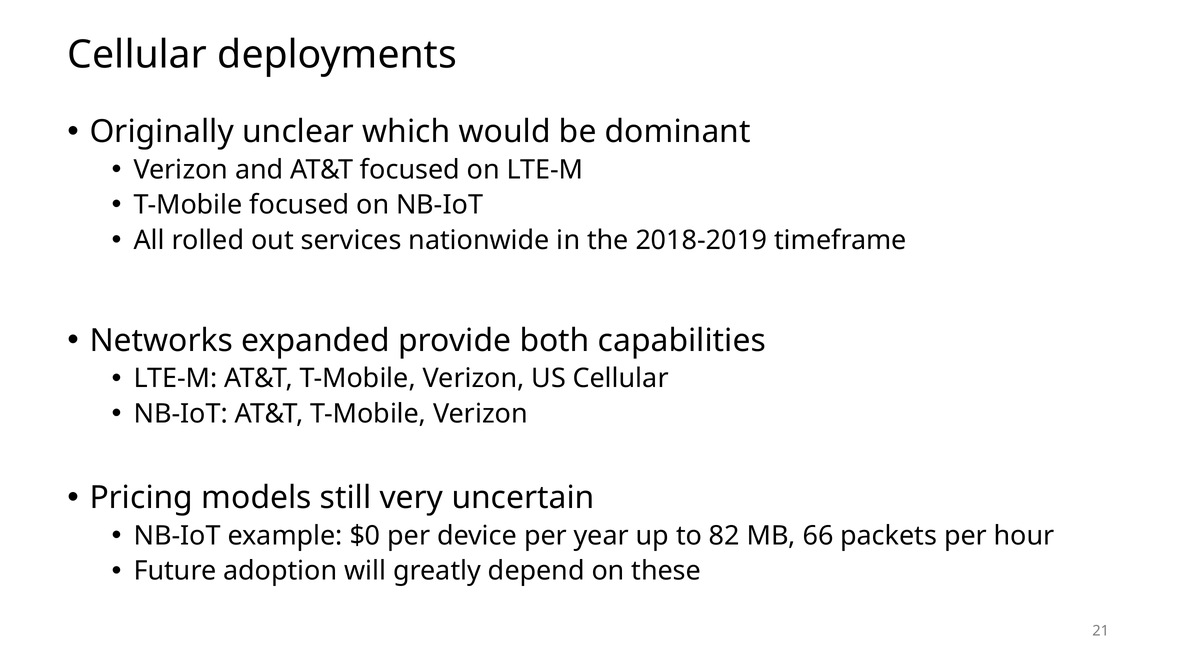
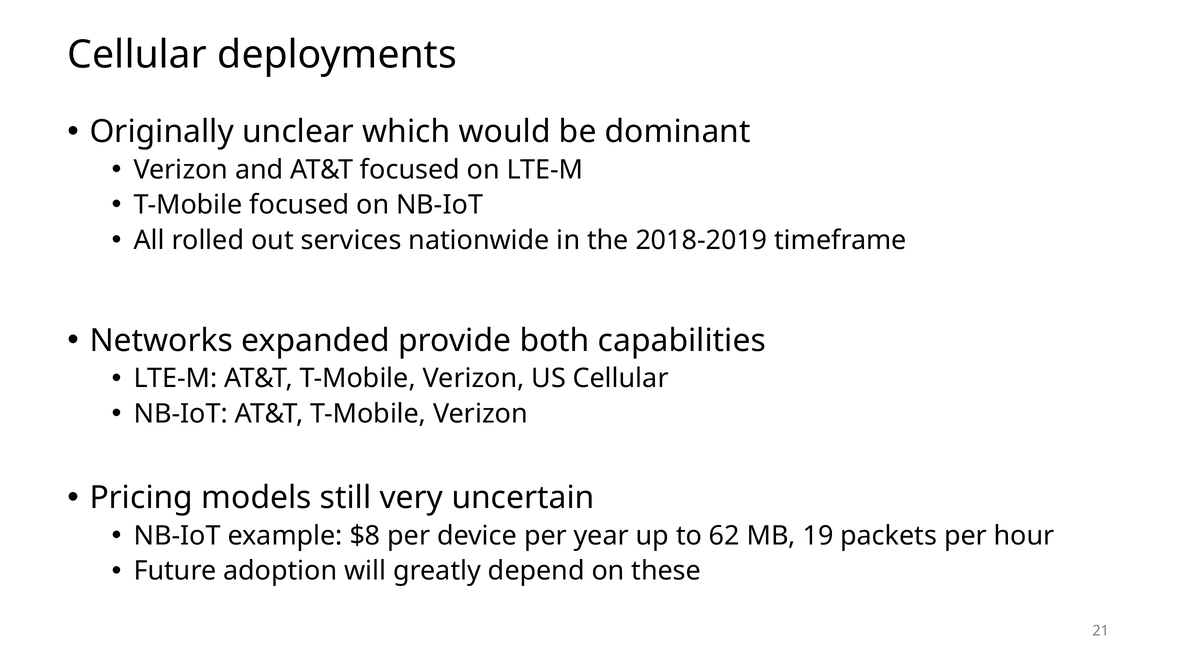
$0: $0 -> $8 (365, 536)
82: 82 -> 62 (724, 536)
66: 66 -> 19 (818, 536)
